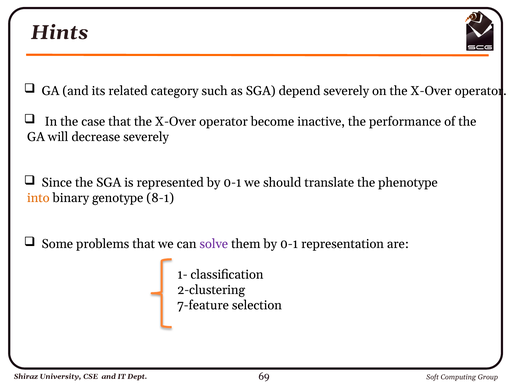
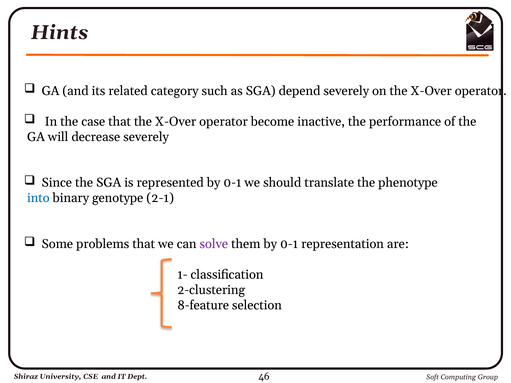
into colour: orange -> blue (38, 198)
8-1: 8-1 -> 2-1 (160, 198)
7-feature: 7-feature -> 8-feature (203, 306)
69: 69 -> 46 (264, 377)
